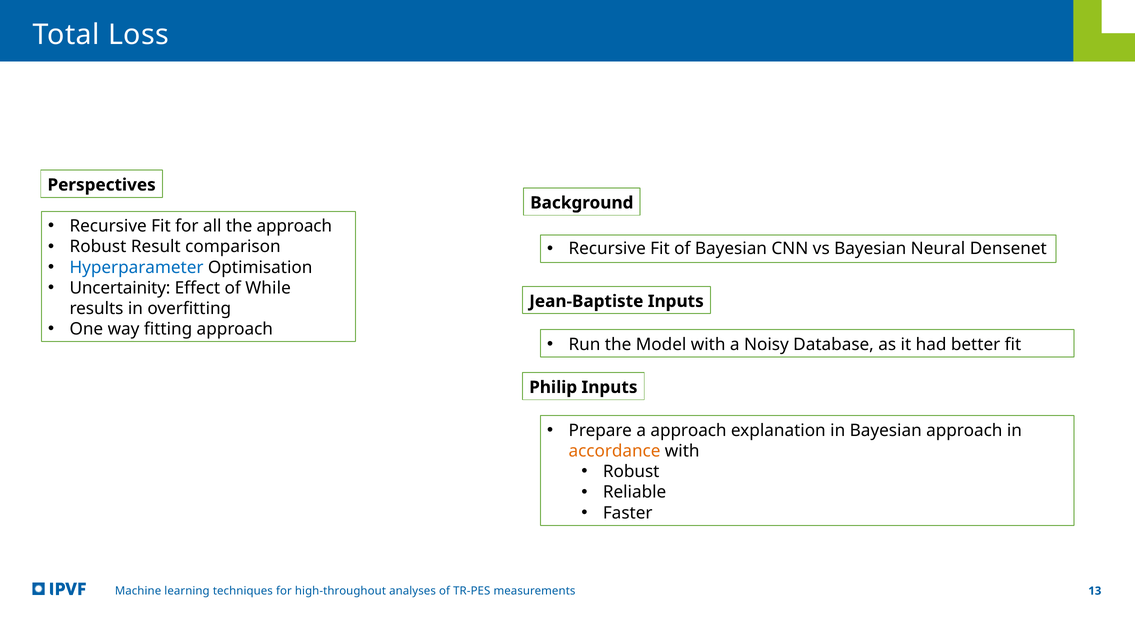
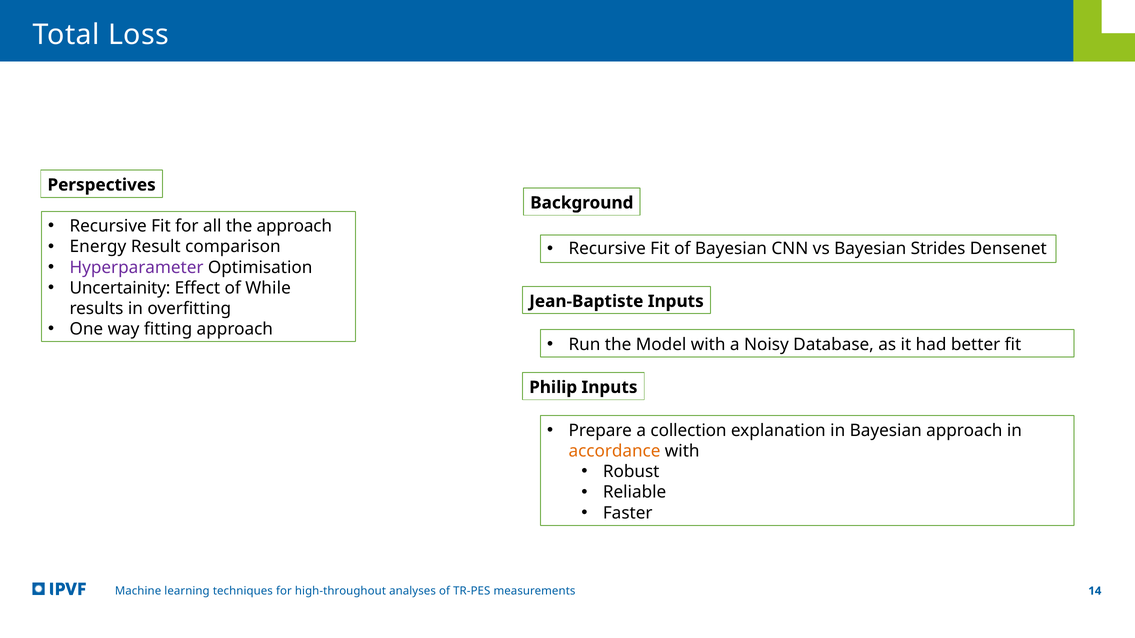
Robust: Robust -> Energy (98, 247)
Neural: Neural -> Strides (938, 249)
Hyperparameter colour: blue -> purple (137, 267)
a approach: approach -> collection (689, 430)
13: 13 -> 14 (1095, 591)
